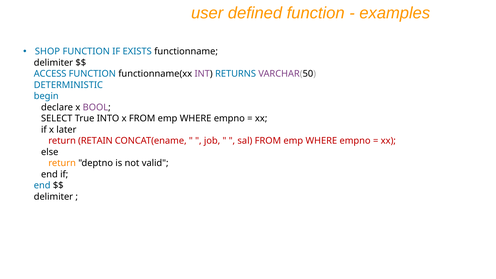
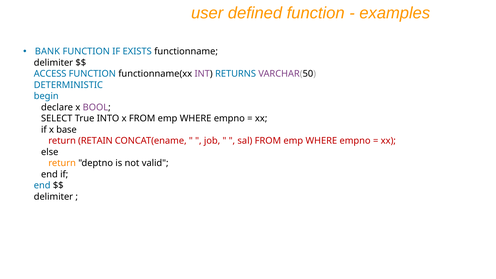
SHOP: SHOP -> BANK (47, 52)
later: later -> base (66, 130)
